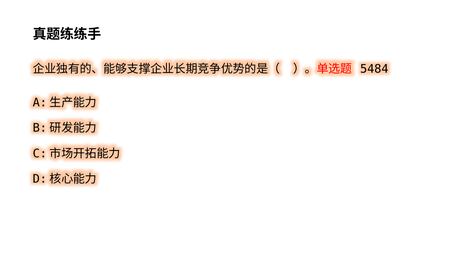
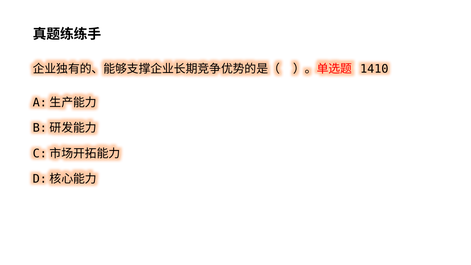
5484: 5484 -> 1410 (374, 69)
